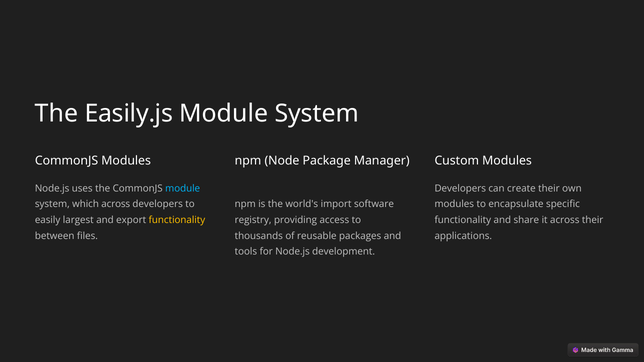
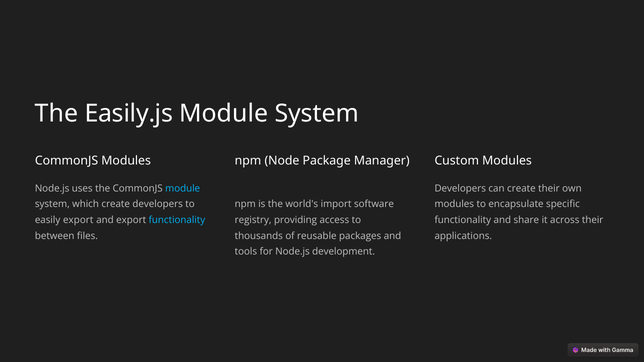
which across: across -> create (116, 204)
easily largest: largest -> export (78, 220)
functionality colour: yellow -> light blue (177, 220)
